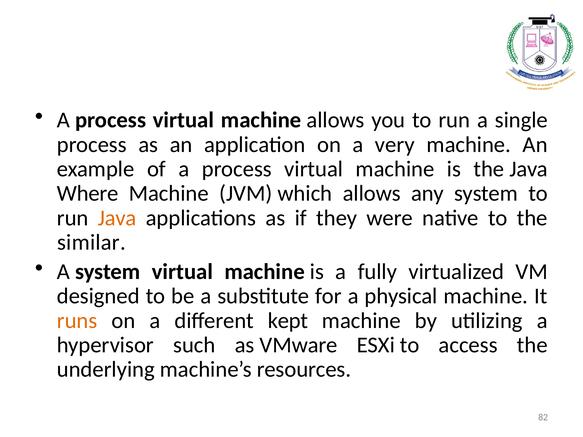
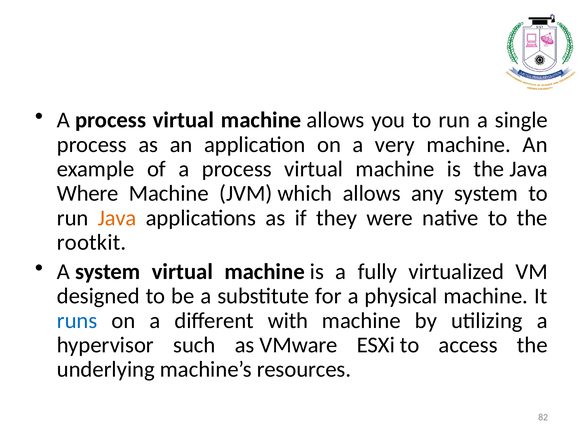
similar: similar -> rootkit (92, 243)
runs colour: orange -> blue (77, 321)
kept: kept -> with (288, 321)
